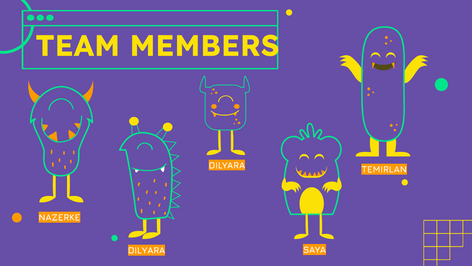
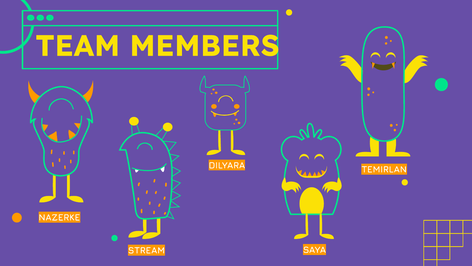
DILYARA: DILYARA -> STREAM (146, 250)
